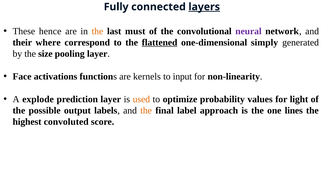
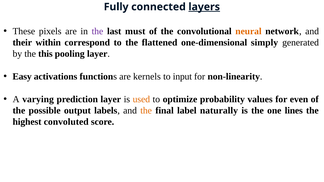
hence: hence -> pixels (50, 31)
the colour: orange -> purple (97, 31)
neural colour: purple -> orange (248, 31)
where: where -> within (48, 43)
flattened underline: present -> none (160, 43)
size: size -> this (45, 54)
Face: Face -> Easy (22, 77)
explode: explode -> varying (38, 99)
light: light -> even (299, 99)
approach: approach -> naturally (219, 111)
